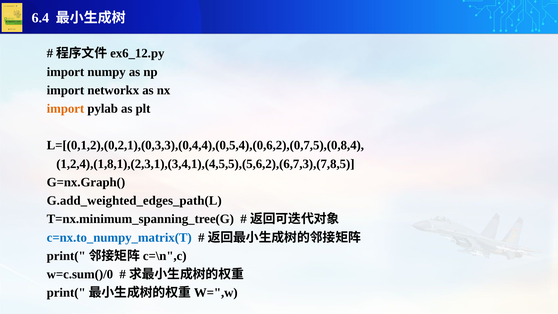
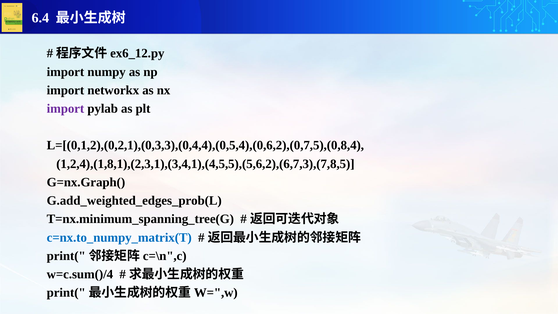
import colour: orange -> purple (65, 109)
G.add_weighted_edges_path(L: G.add_weighted_edges_path(L -> G.add_weighted_edges_prob(L (134, 201)
w=c.sum()/0: w=c.sum()/0 -> w=c.sum()/4 (80, 274)
